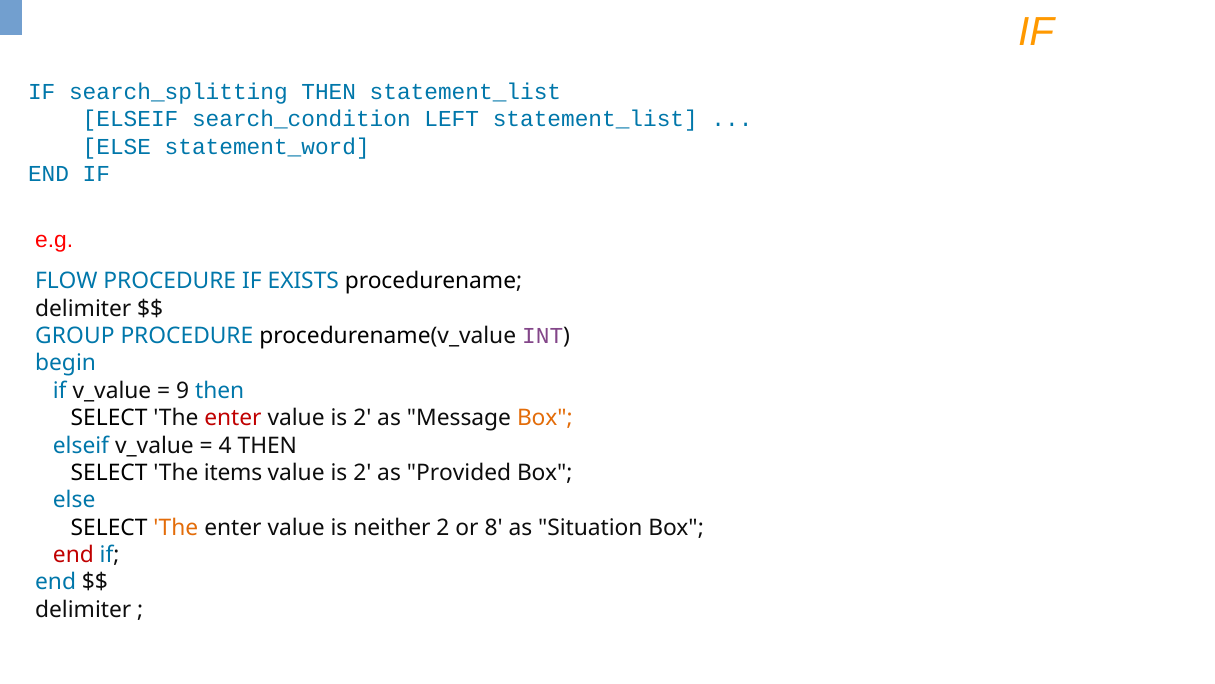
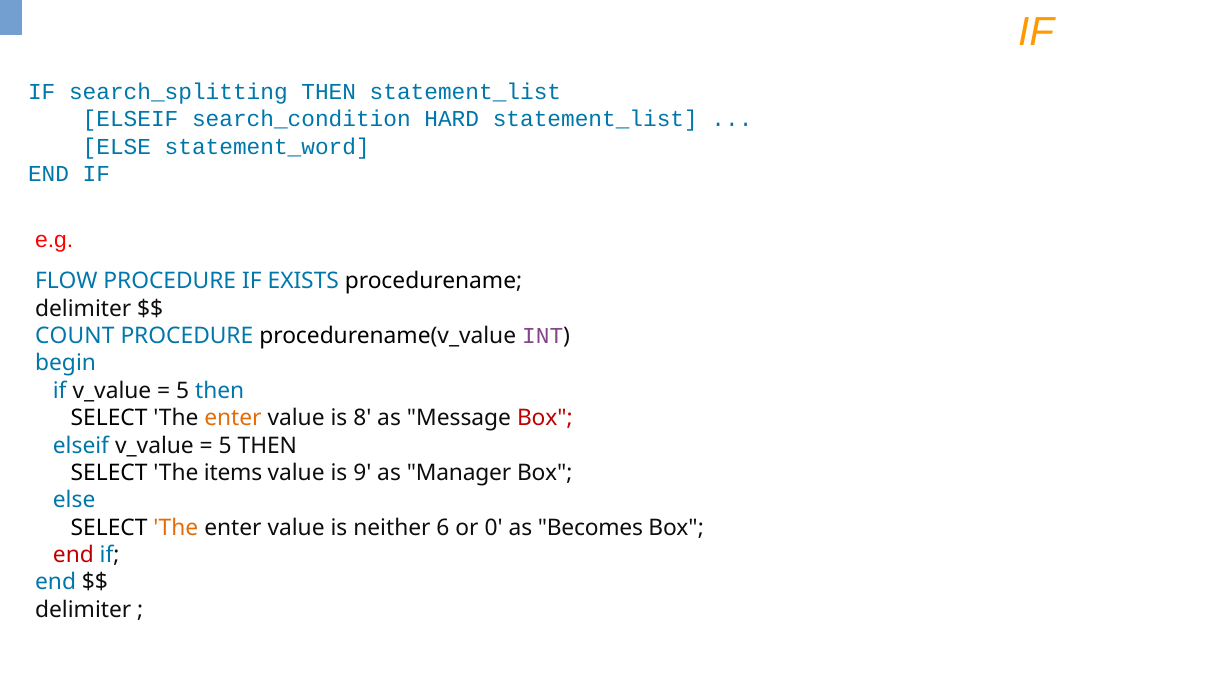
LEFT: LEFT -> HARD (452, 119)
GROUP: GROUP -> COUNT (75, 336)
9: 9 -> 5 (183, 390)
enter colour: red -> orange (233, 418)
2: 2 -> 8 (362, 418)
Box colour: orange -> red (545, 418)
4: 4 -> 5 (225, 445)
2: 2 -> 9 (362, 472)
Provided: Provided -> Manager (459, 472)
neither 2: 2 -> 6 (443, 527)
8: 8 -> 0 (494, 527)
Situation: Situation -> Becomes (590, 527)
